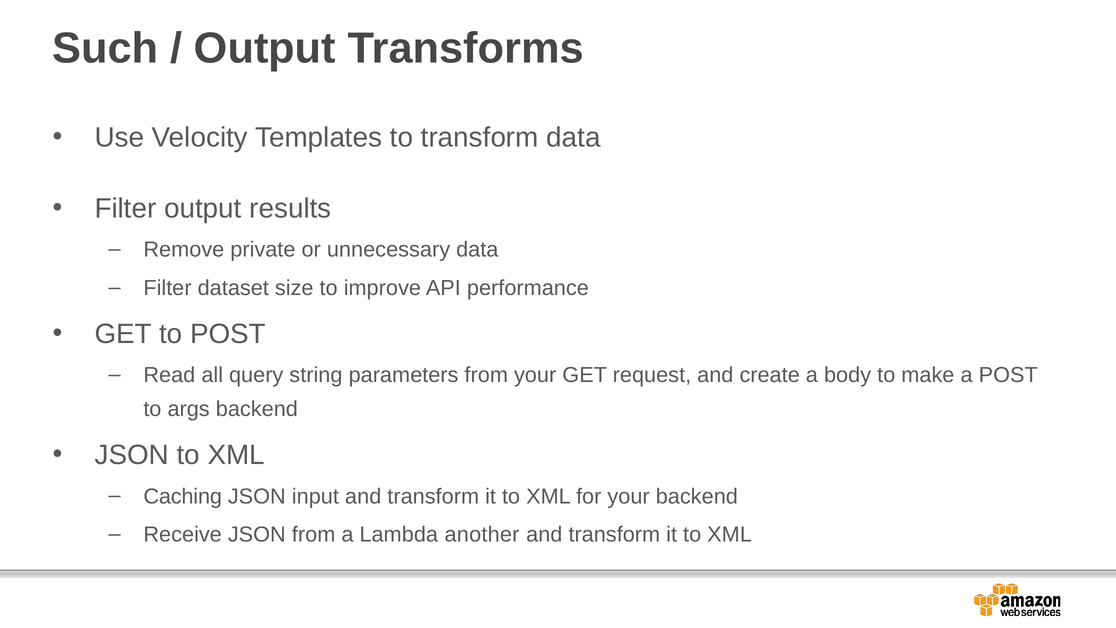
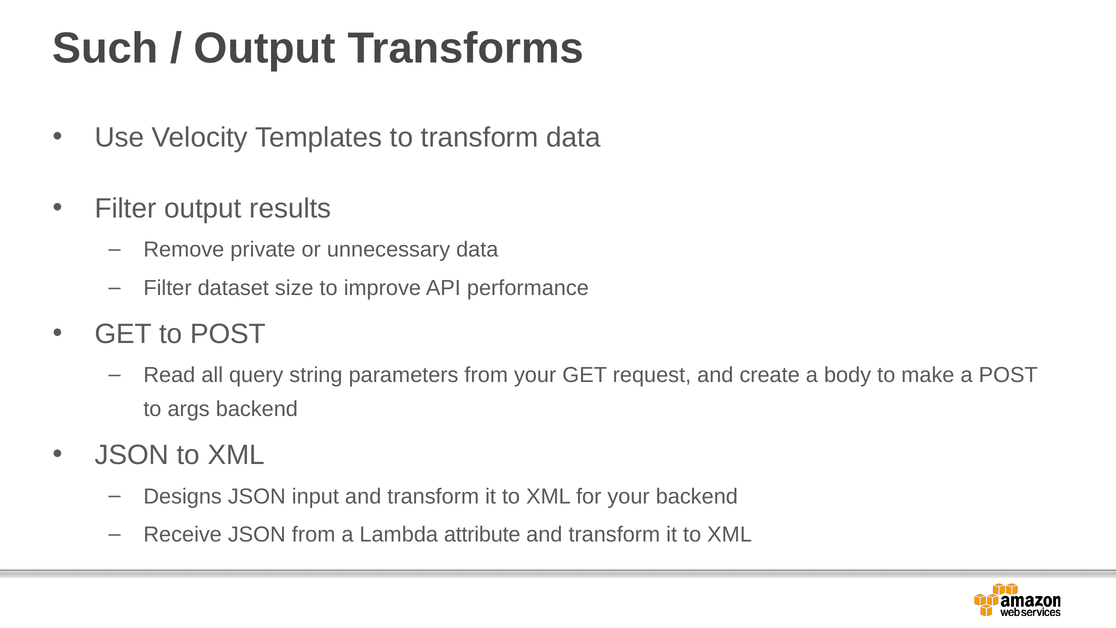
Caching: Caching -> Designs (183, 496)
another: another -> attribute (482, 534)
